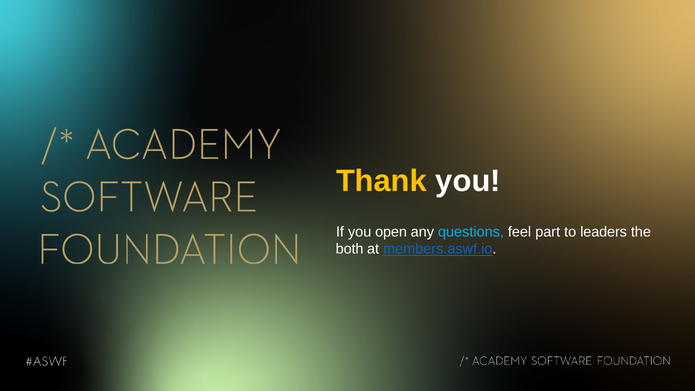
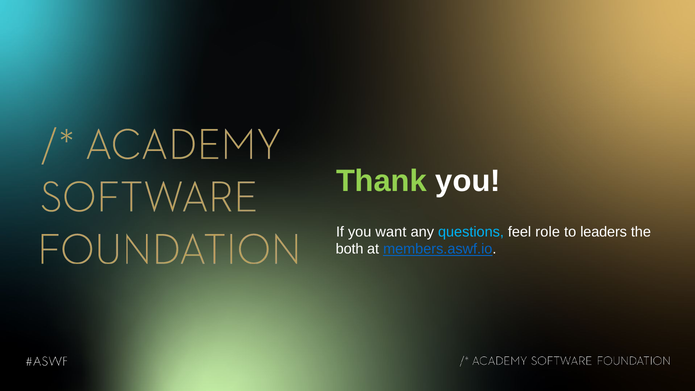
Thank colour: yellow -> light green (381, 181)
open: open -> want (391, 232)
part: part -> role (548, 232)
